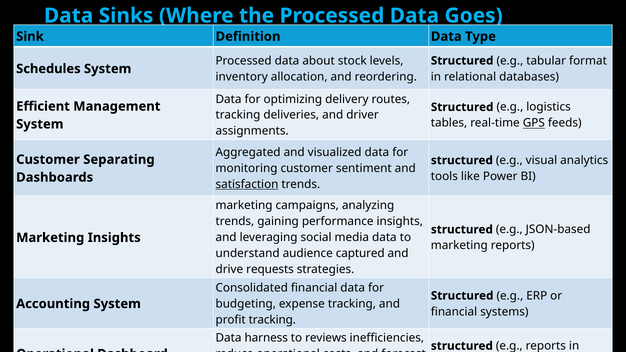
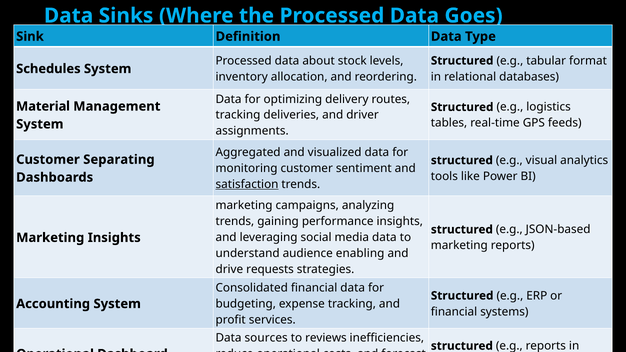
Efficient: Efficient -> Material (43, 106)
GPS underline: present -> none (534, 123)
captured: captured -> enabling (360, 254)
profit tracking: tracking -> services (272, 320)
harness: harness -> sources (266, 338)
